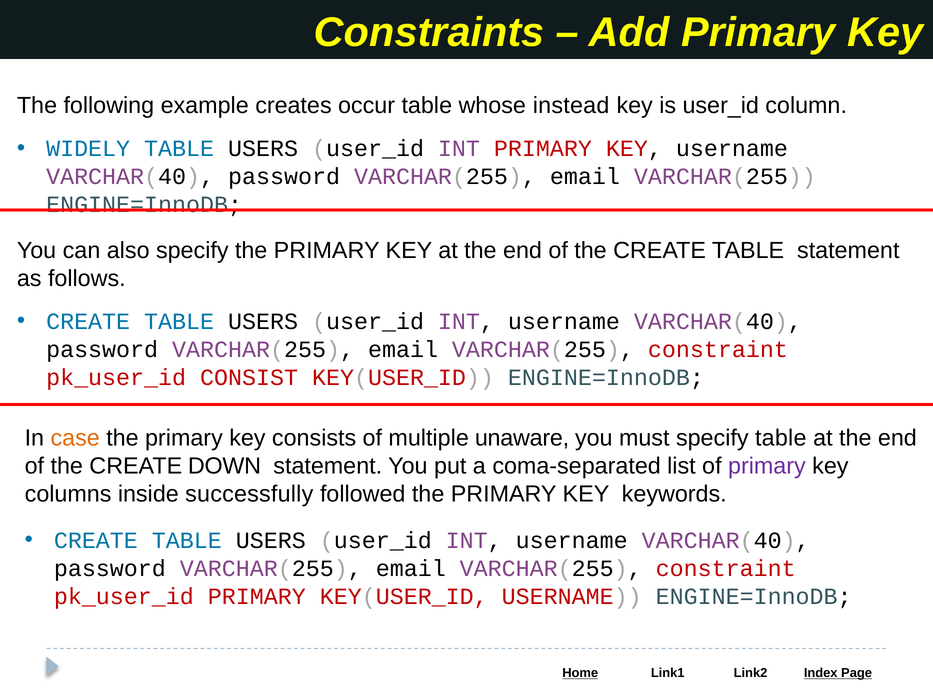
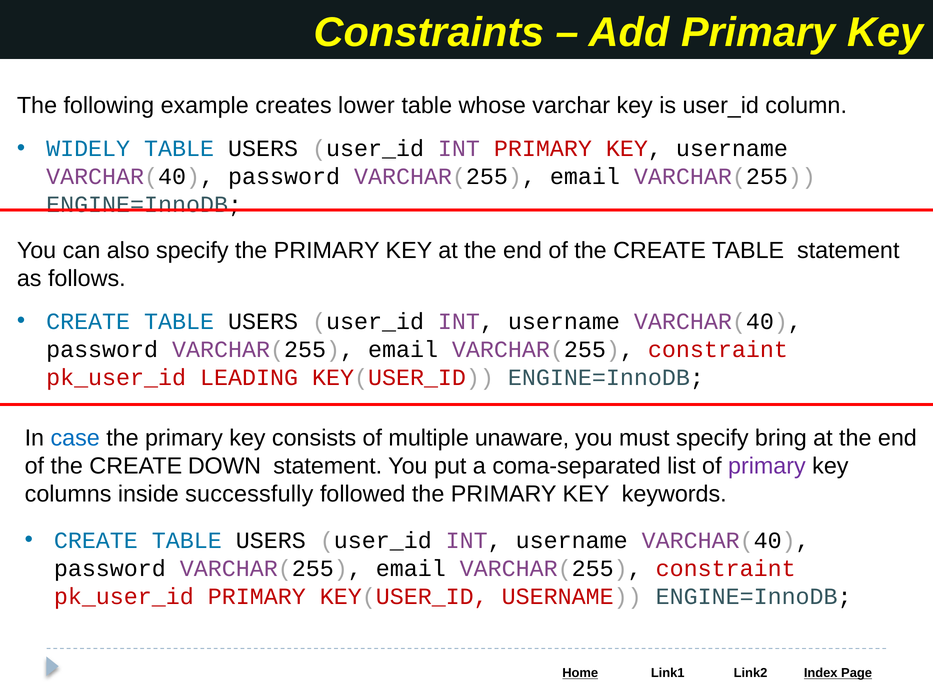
occur: occur -> lower (366, 106)
instead: instead -> varchar (571, 106)
CONSIST: CONSIST -> LEADING (249, 377)
case colour: orange -> blue (75, 438)
specify table: table -> bring (781, 438)
